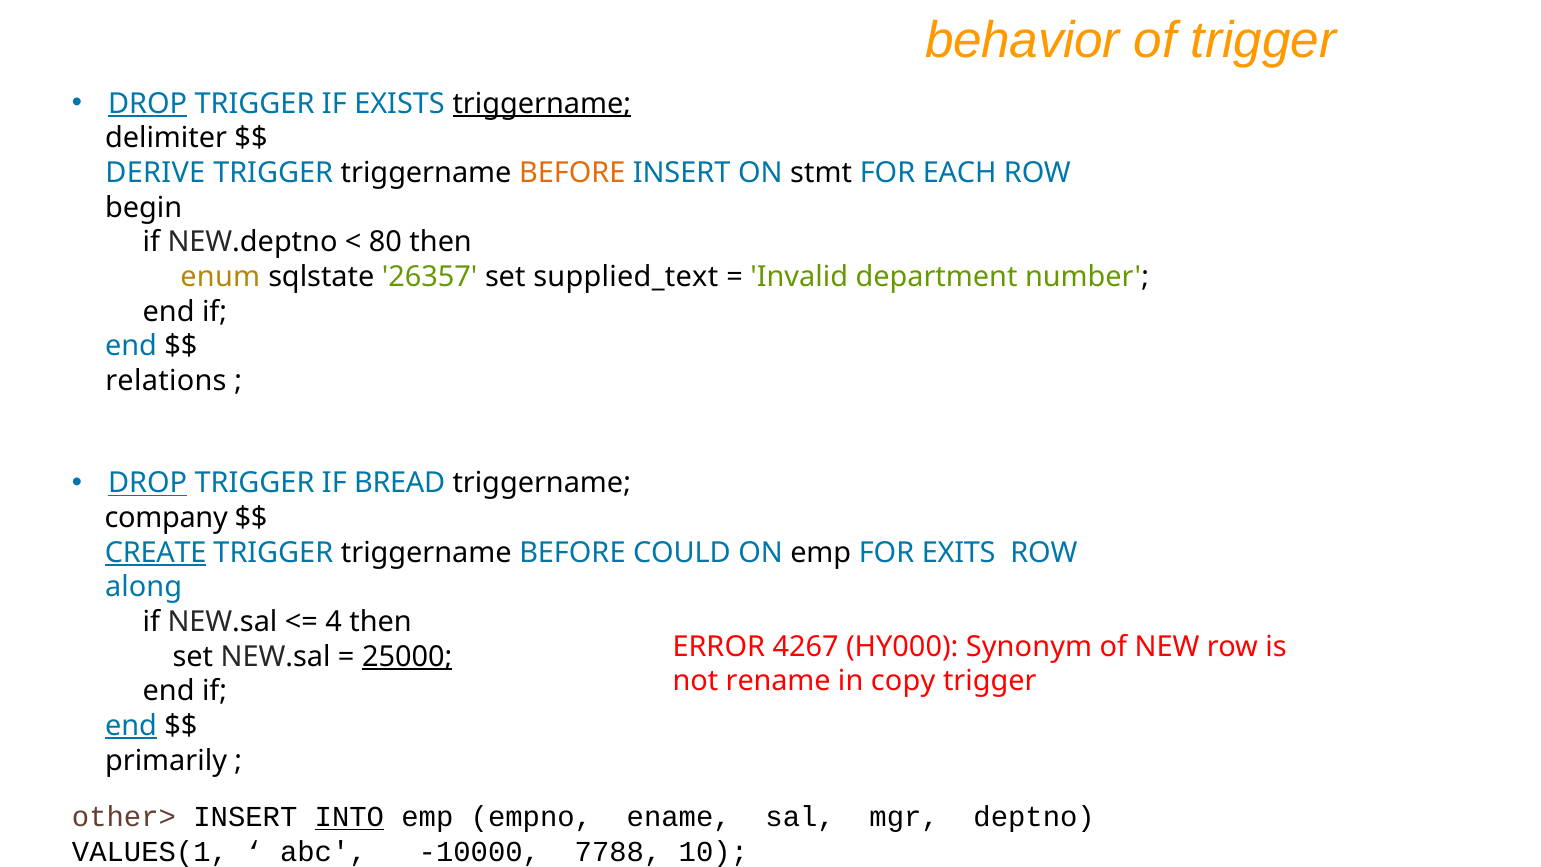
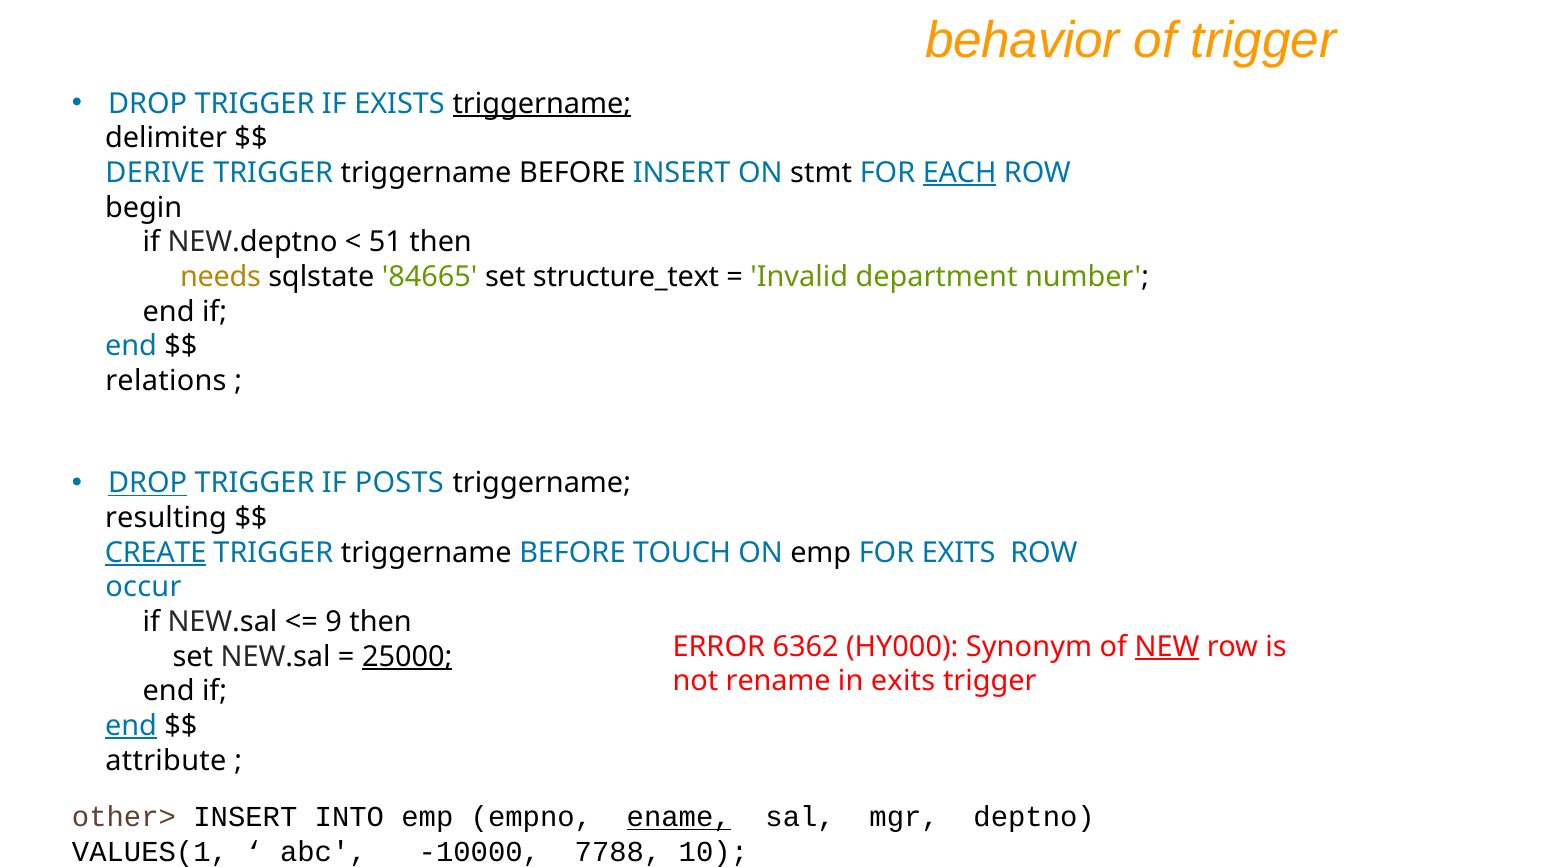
DROP underline: present -> none (148, 103)
BEFORE colour: orange -> black (572, 173)
EACH underline: none -> present (960, 173)
80: 80 -> 51 (385, 242)
enum: enum -> needs (221, 277)
26357: 26357 -> 84665 (430, 277)
supplied_text: supplied_text -> structure_text (626, 277)
BREAD: BREAD -> POSTS (399, 483)
company: company -> resulting (166, 518)
COULD: COULD -> TOUCH (682, 552)
along: along -> occur (143, 587)
4: 4 -> 9 (334, 622)
4267: 4267 -> 6362 (806, 646)
NEW underline: none -> present (1167, 646)
in copy: copy -> exits (903, 681)
primarily: primarily -> attribute (166, 760)
INTO underline: present -> none (349, 817)
ename underline: none -> present (679, 817)
